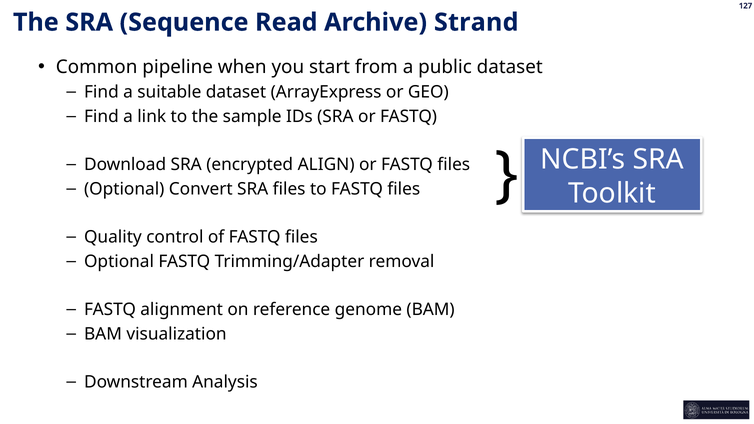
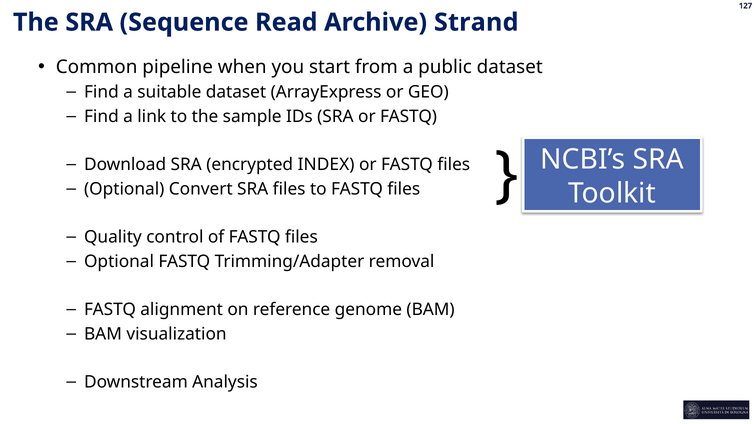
ALIGN: ALIGN -> INDEX (326, 165)
